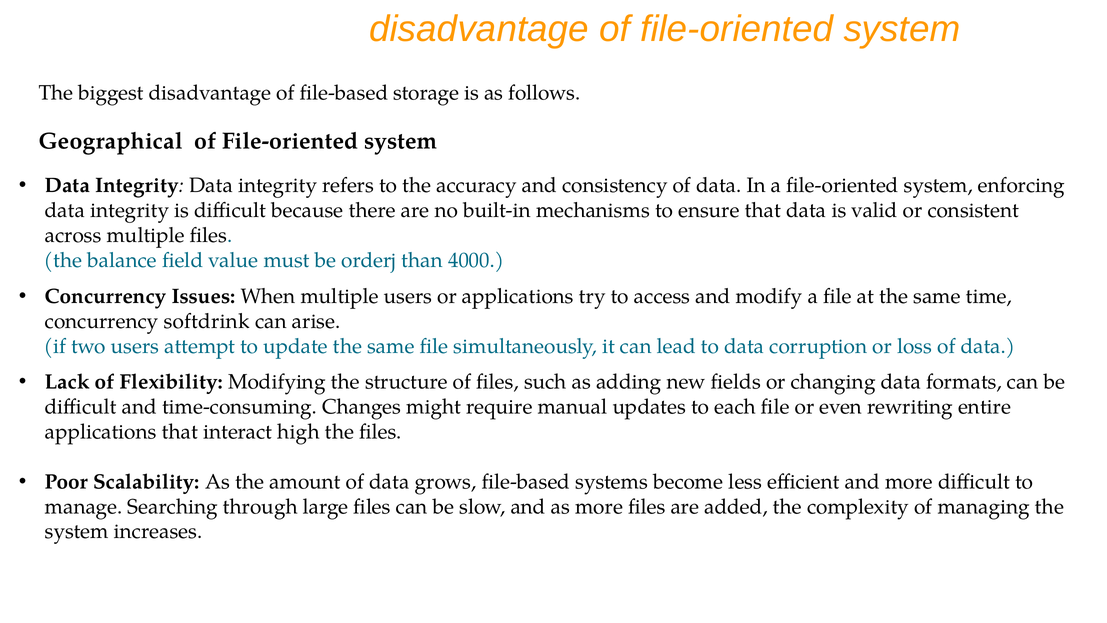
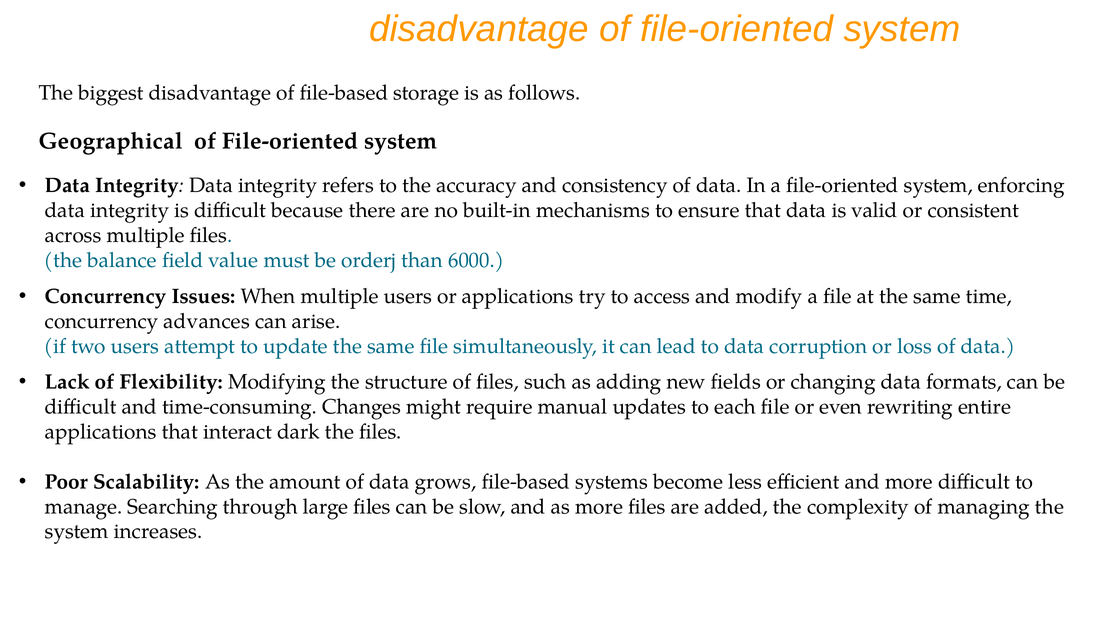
4000: 4000 -> 6000 (476, 260)
softdrink: softdrink -> advances (207, 321)
high: high -> dark (299, 432)
